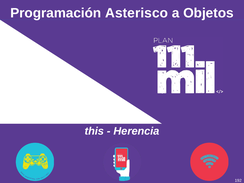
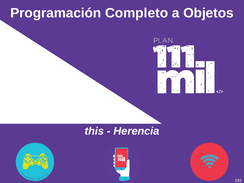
Asterisco: Asterisco -> Completo (137, 13)
